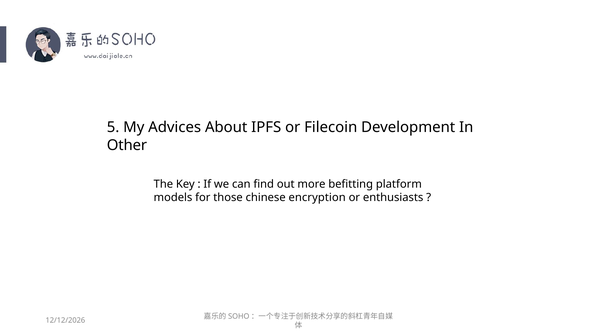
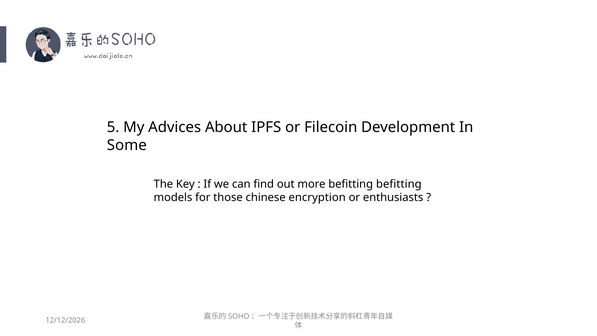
Other: Other -> Some (127, 145)
befitting platform: platform -> befitting (399, 184)
